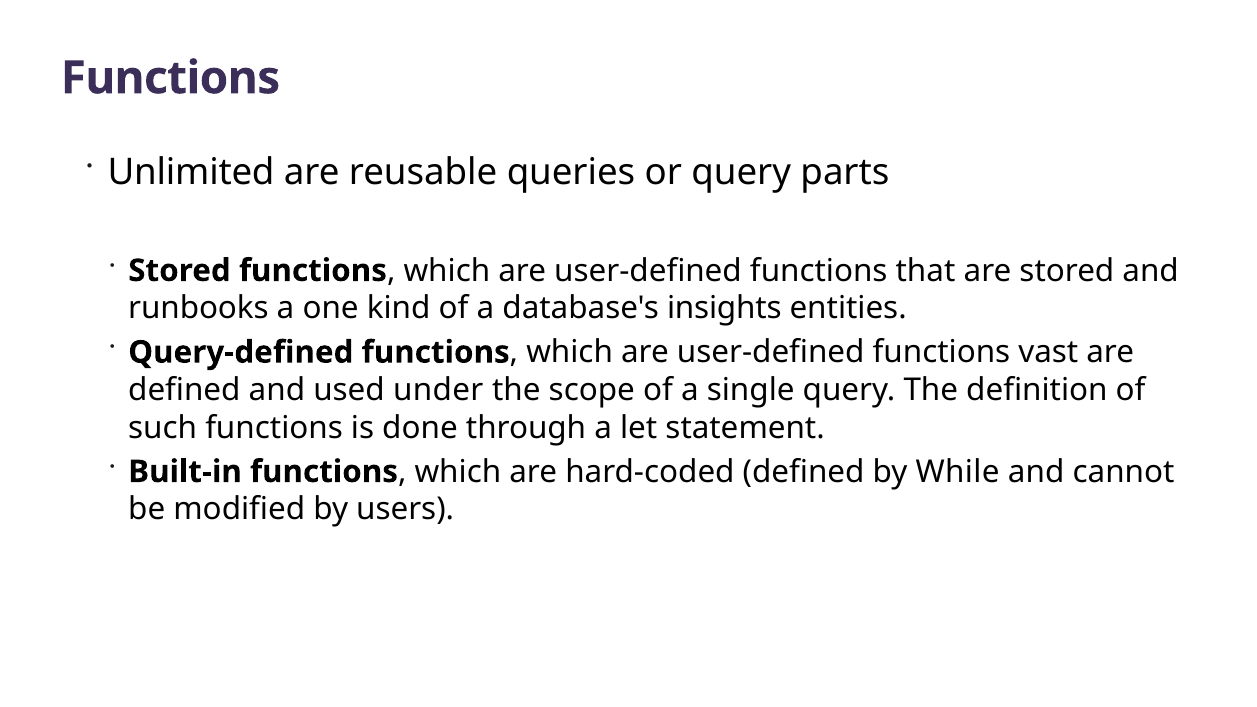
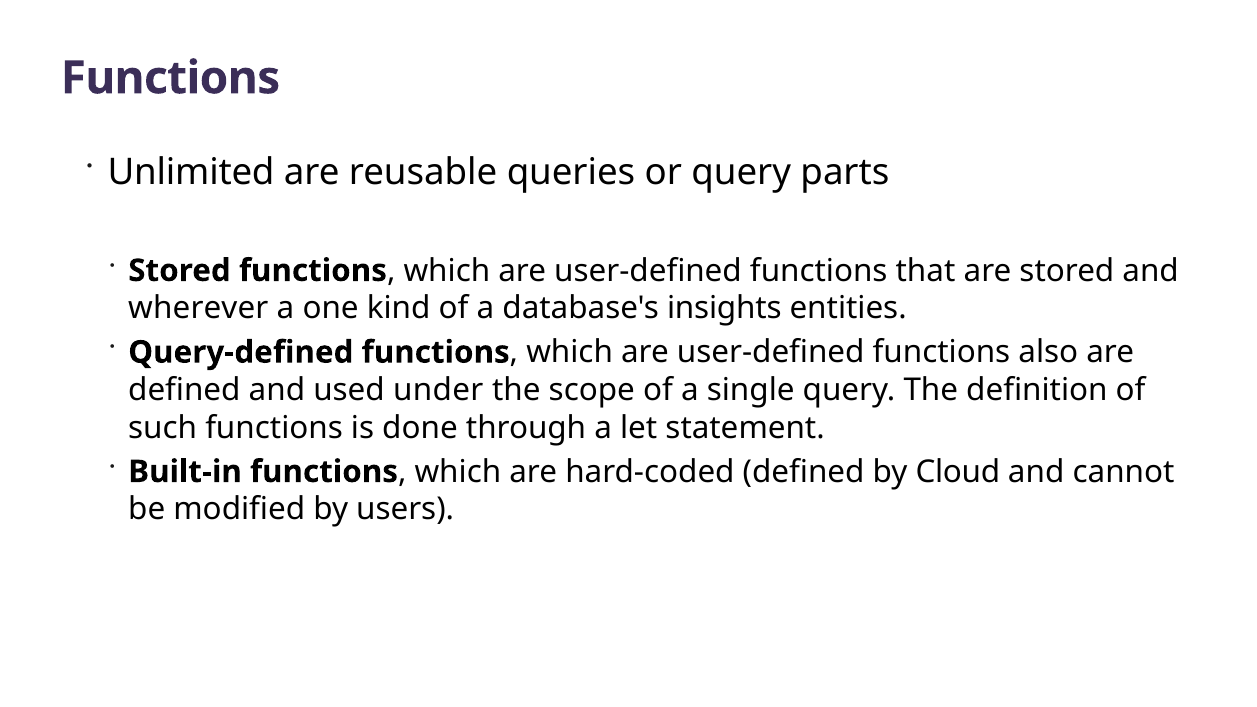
runbooks: runbooks -> wherever (198, 308)
vast: vast -> also (1048, 352)
While: While -> Cloud (958, 472)
